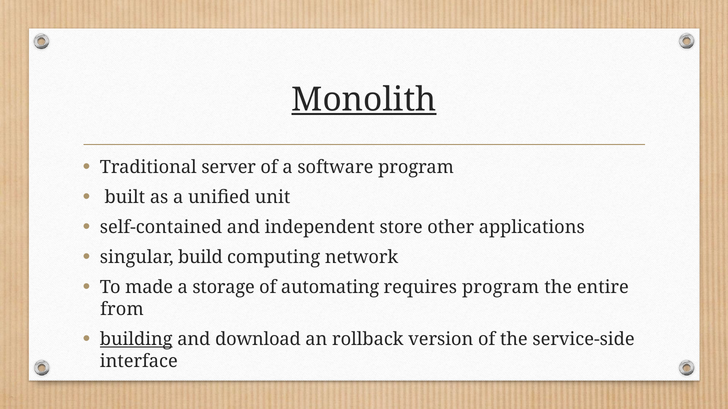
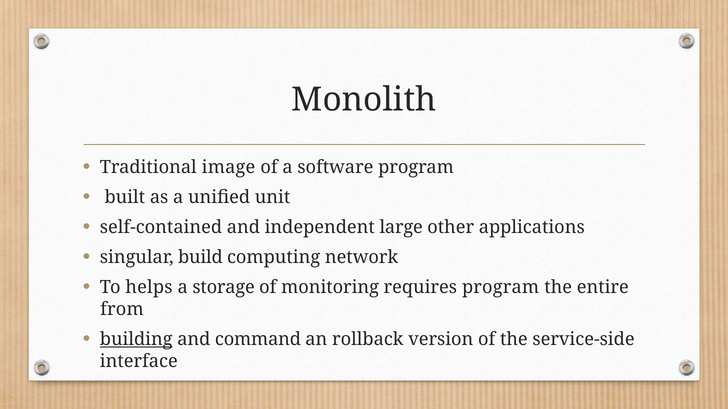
Monolith underline: present -> none (364, 100)
server: server -> image (229, 168)
store: store -> large (401, 228)
made: made -> helps (149, 288)
automating: automating -> monitoring (330, 288)
download: download -> command (258, 340)
